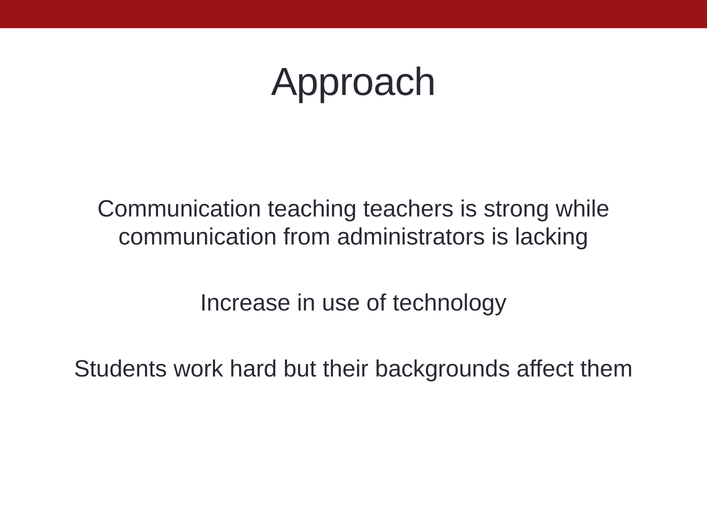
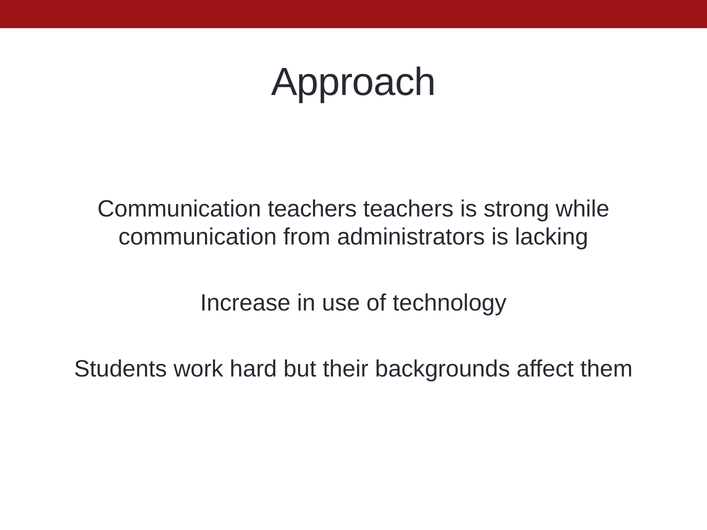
Communication teaching: teaching -> teachers (312, 209)
